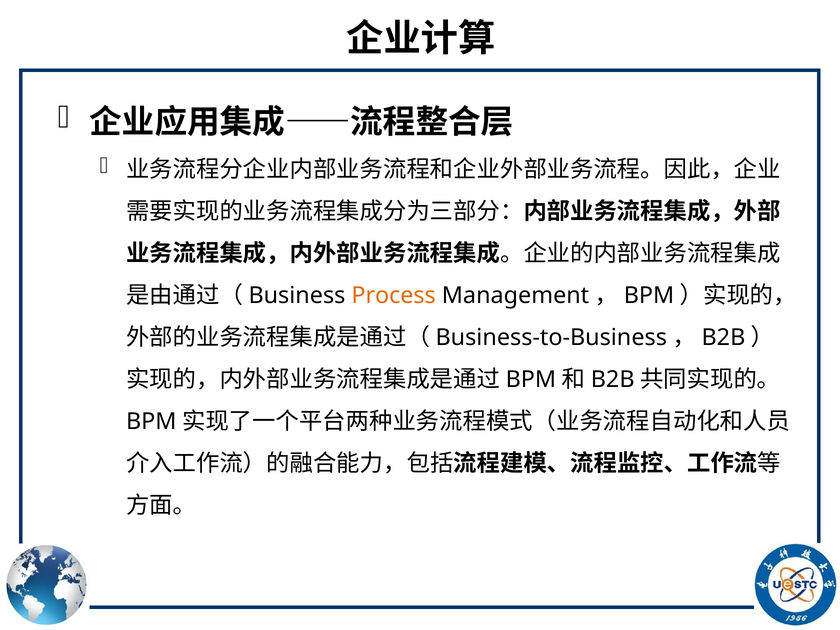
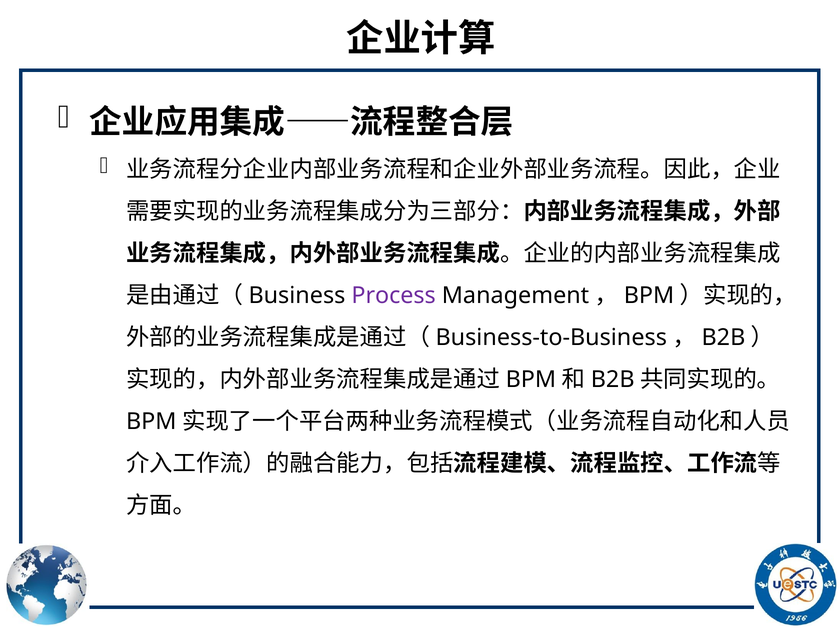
Process colour: orange -> purple (394, 295)
